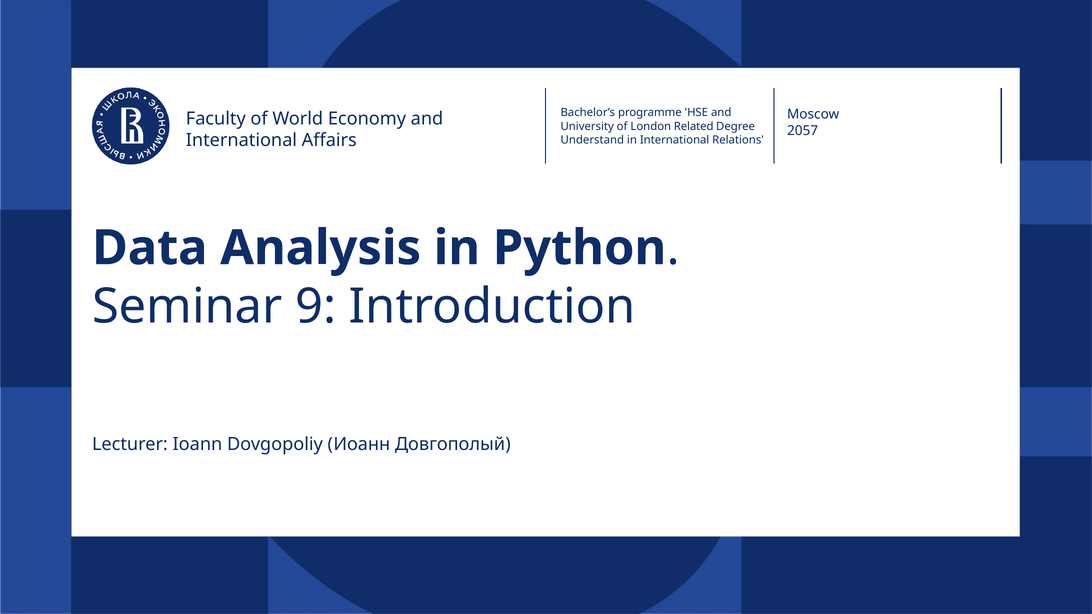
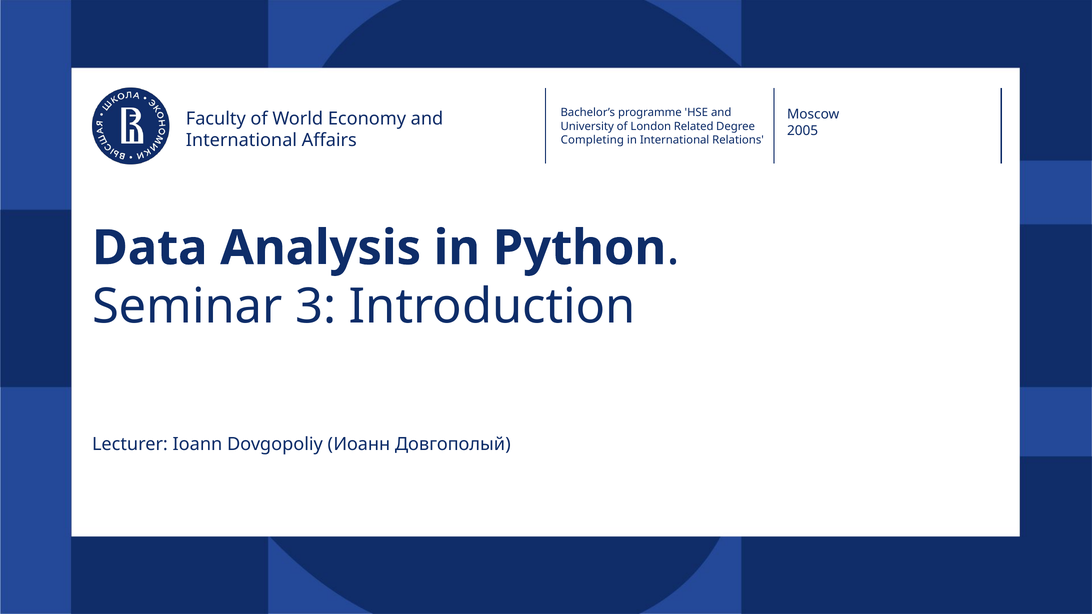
2057: 2057 -> 2005 (803, 131)
Understand: Understand -> Completing (592, 140)
9: 9 -> 3 (316, 307)
